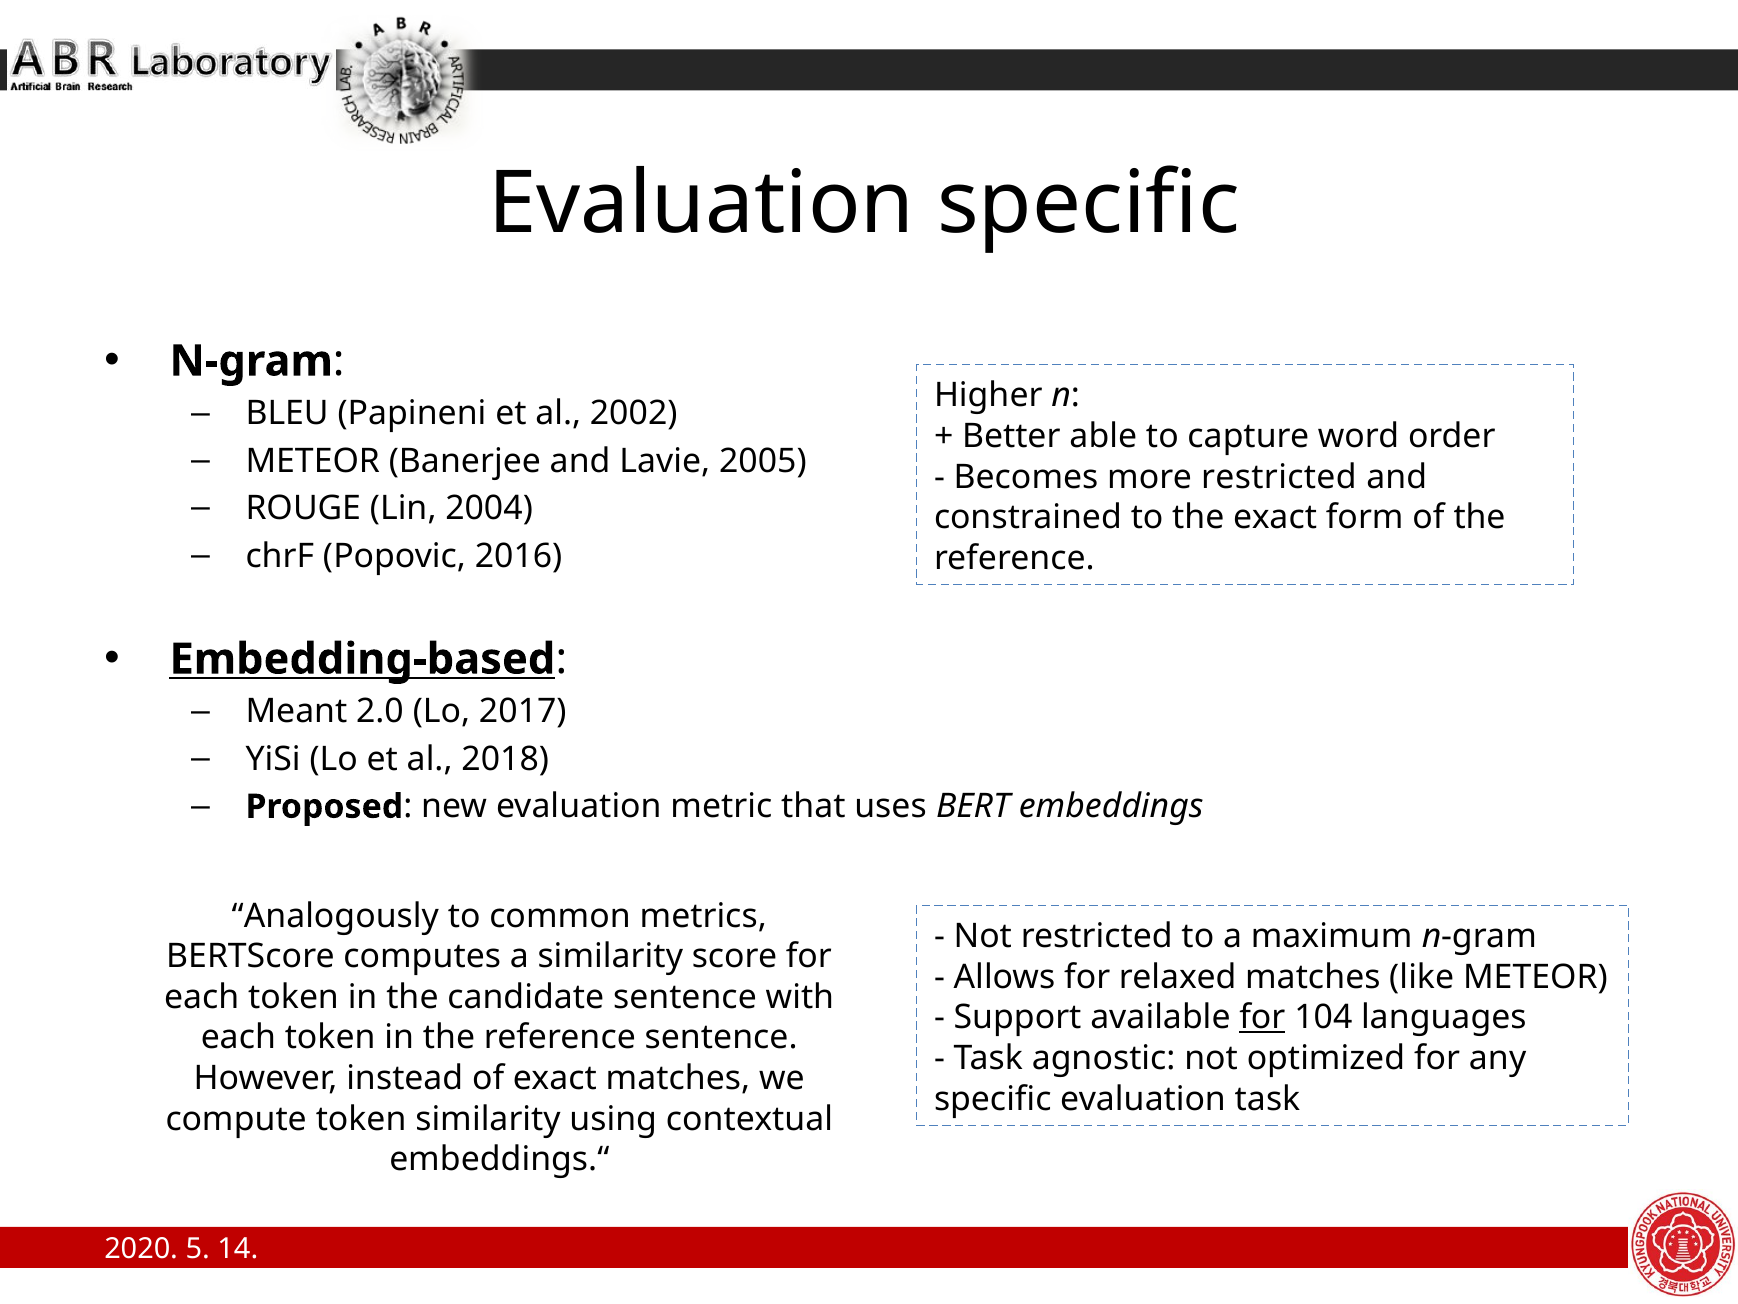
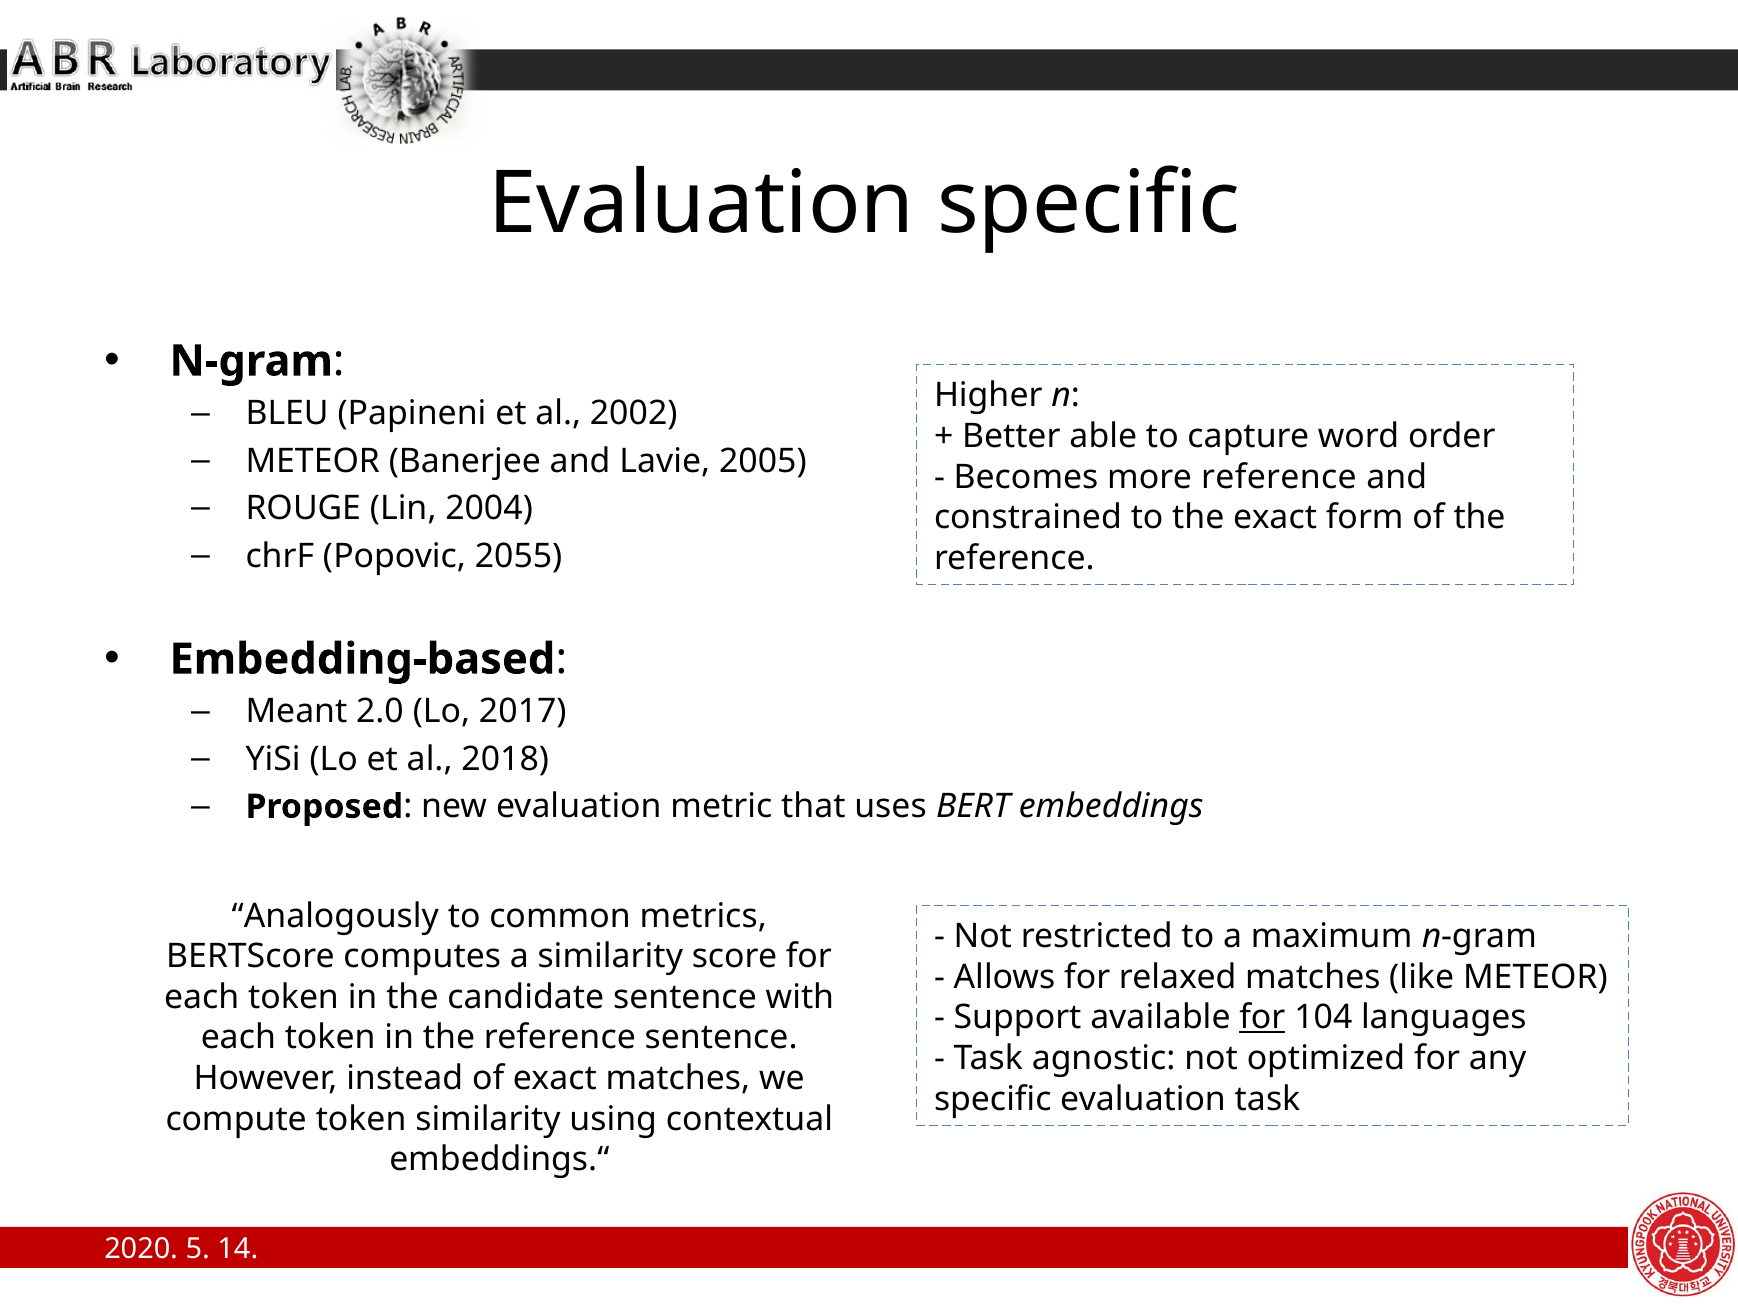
more restricted: restricted -> reference (1279, 477)
2016: 2016 -> 2055 (519, 556)
Embedding-based underline: present -> none (362, 659)
